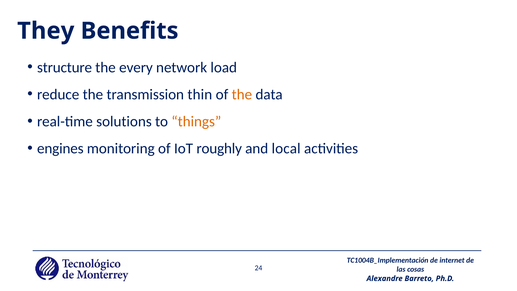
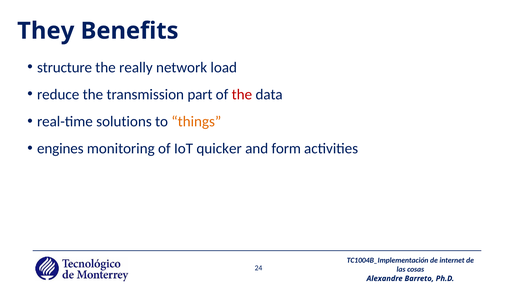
every: every -> really (136, 67)
thin: thin -> part (200, 94)
the colour: orange -> red (242, 94)
roughly: roughly -> quicker (219, 148)
local: local -> form (286, 148)
